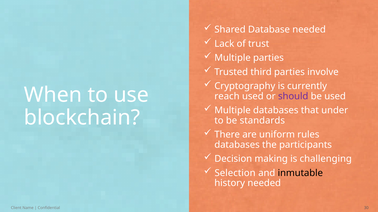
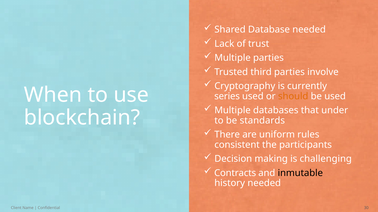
reach: reach -> series (227, 96)
should colour: purple -> orange (293, 96)
databases: databases -> consistent (237, 145)
Selection: Selection -> Contracts (235, 173)
